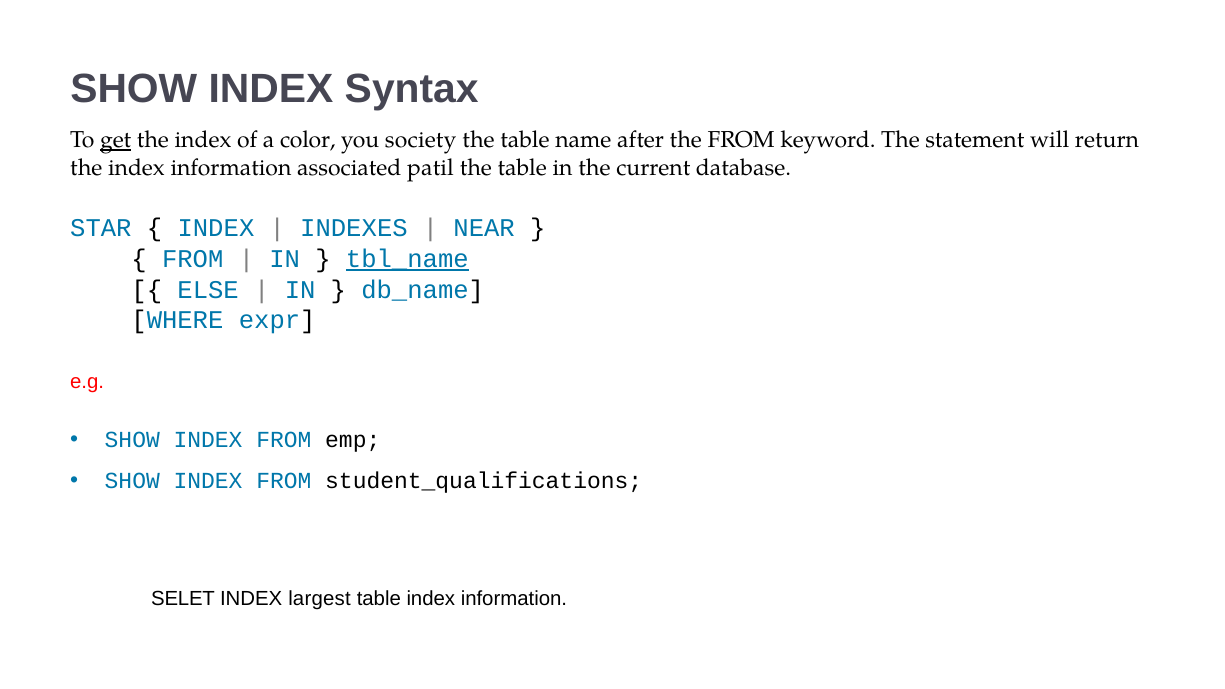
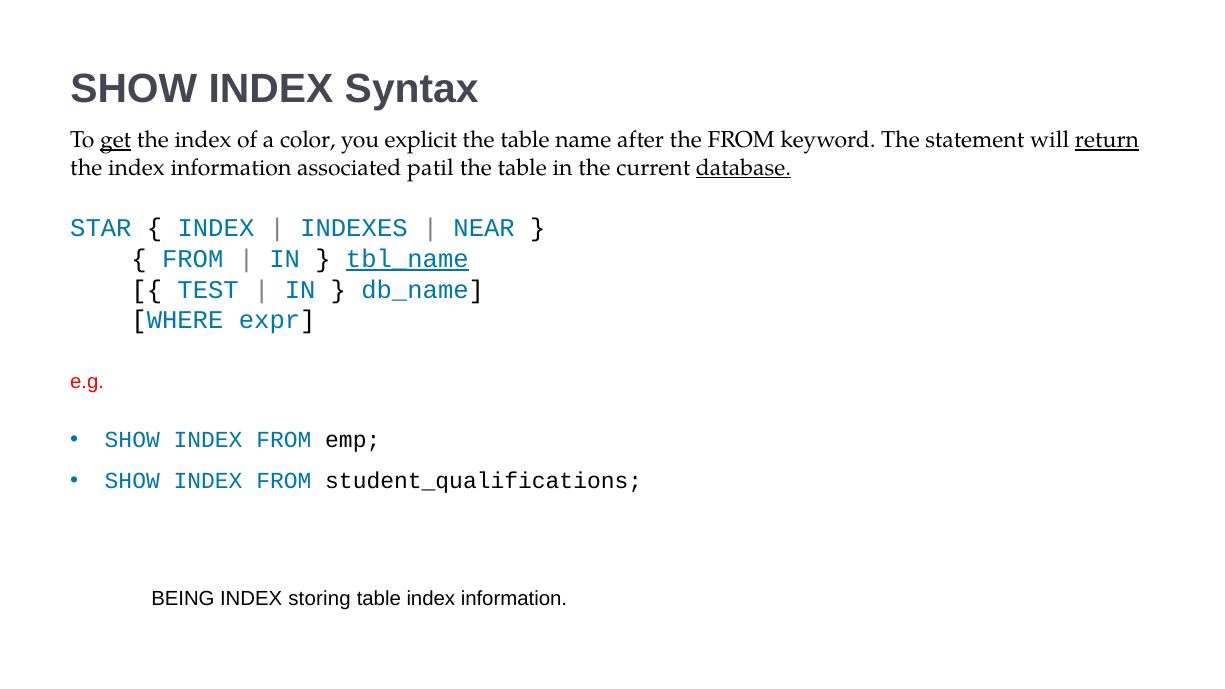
society: society -> explicit (421, 140)
return underline: none -> present (1107, 140)
database underline: none -> present (743, 168)
ELSE: ELSE -> TEST (208, 290)
SELET: SELET -> BEING (183, 599)
largest: largest -> storing (319, 599)
